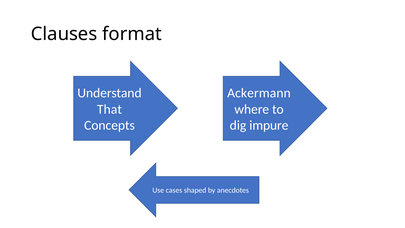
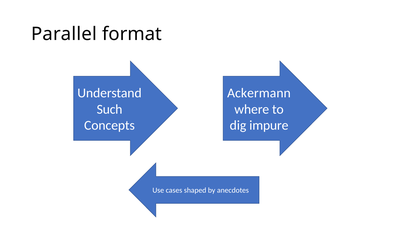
Clauses: Clauses -> Parallel (64, 34)
That: That -> Such (110, 109)
